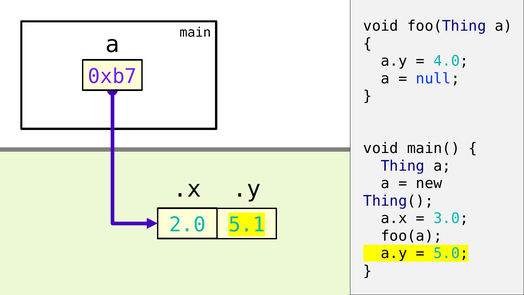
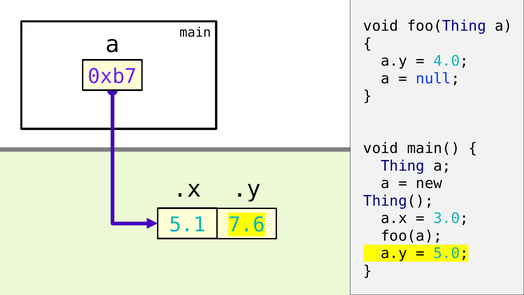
2.0: 2.0 -> 5.1 (187, 225)
5.1: 5.1 -> 7.6 (247, 225)
